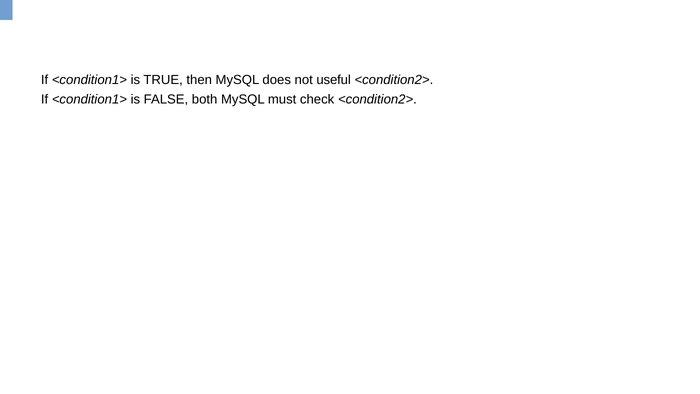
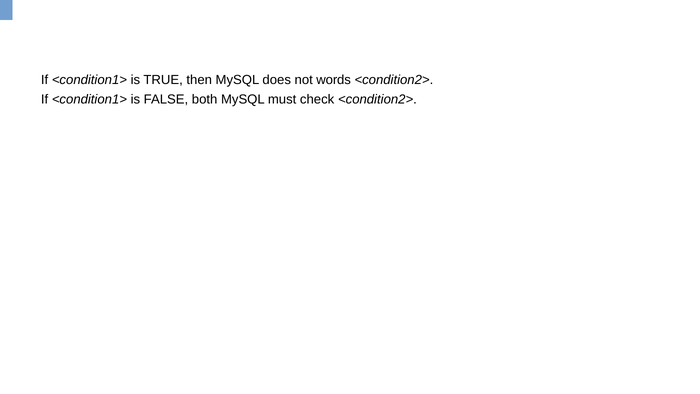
useful: useful -> words (334, 80)
